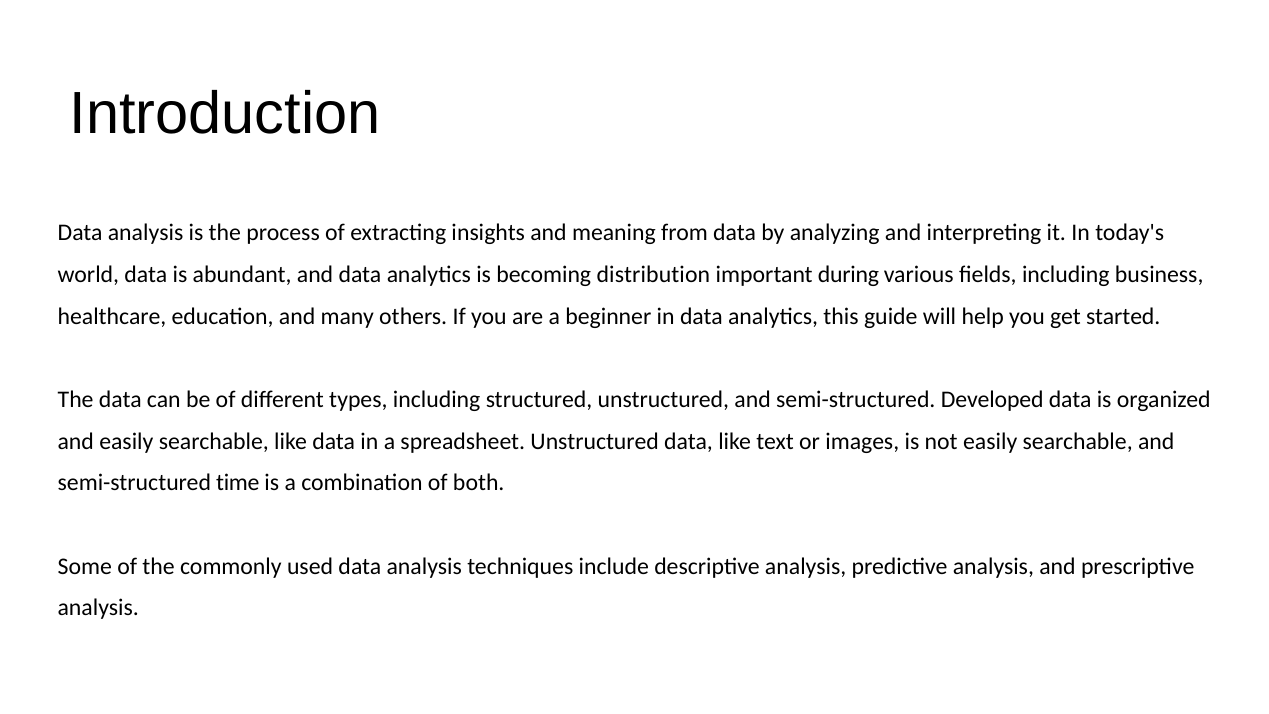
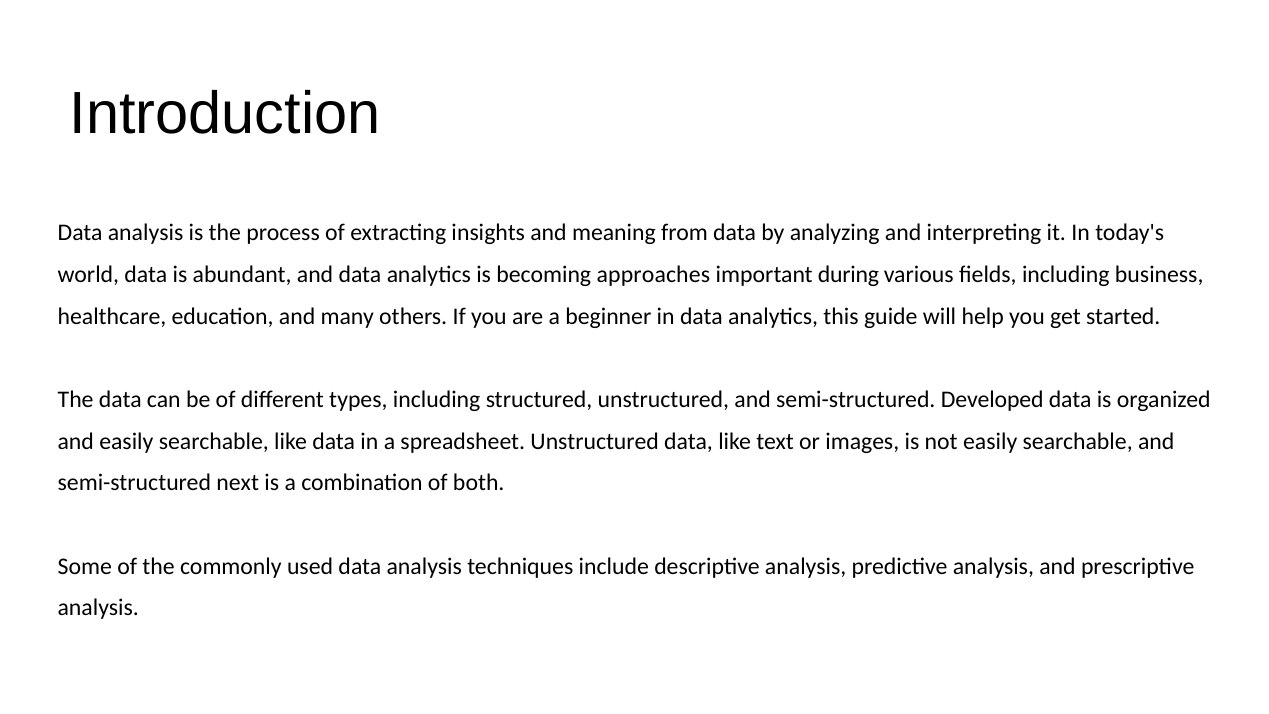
distribution: distribution -> approaches (653, 274)
time: time -> next (238, 483)
